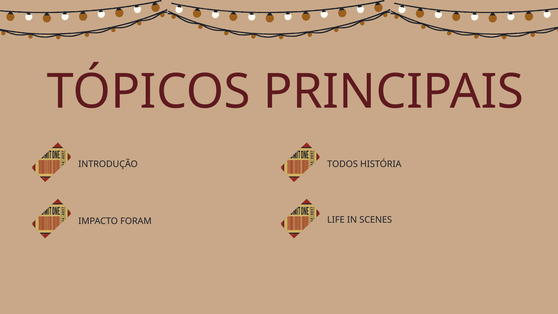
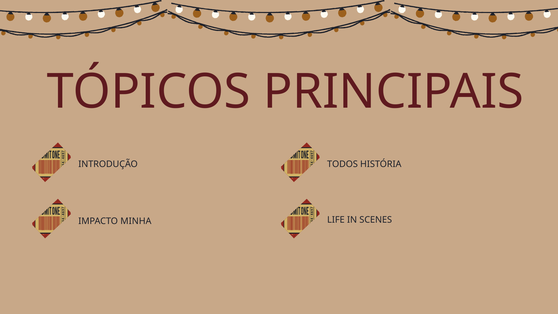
FORAM: FORAM -> MINHA (136, 221)
